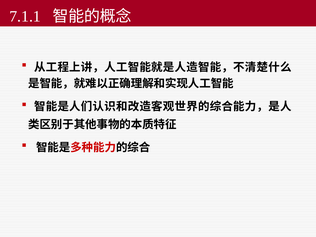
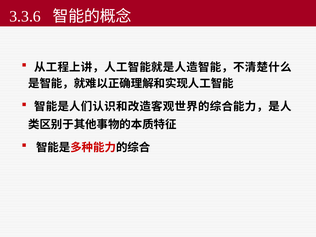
7.1.1: 7.1.1 -> 3.3.6 (25, 16)
